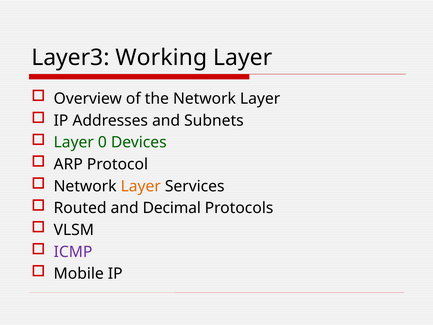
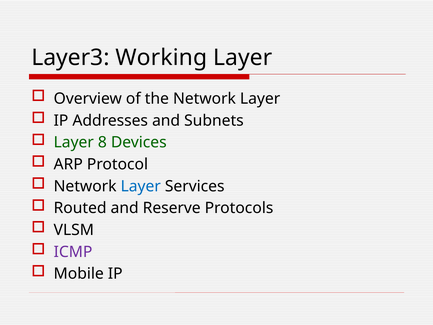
0: 0 -> 8 (102, 142)
Layer colour: orange -> blue (141, 186)
Decimal: Decimal -> Reserve (172, 208)
